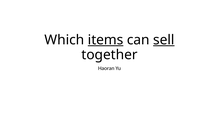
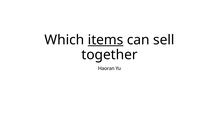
sell underline: present -> none (164, 40)
